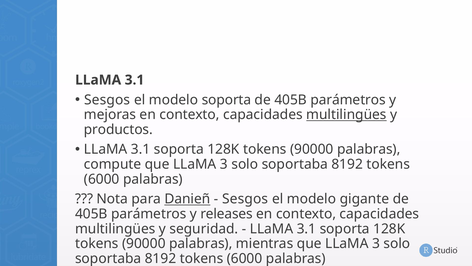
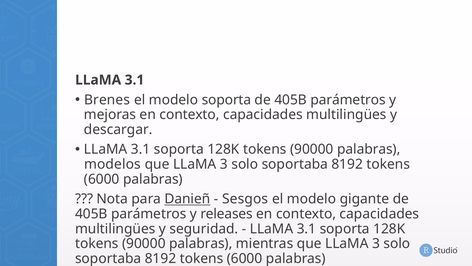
Sesgos: Sesgos -> Brenes (107, 100)
multilingües underline: present -> none (346, 114)
productos: productos -> descargar (118, 129)
compute: compute -> modelos (113, 164)
